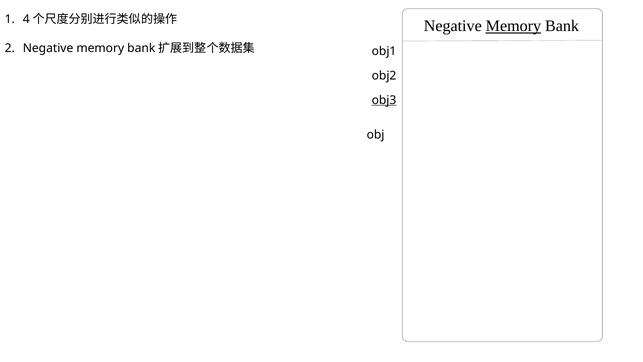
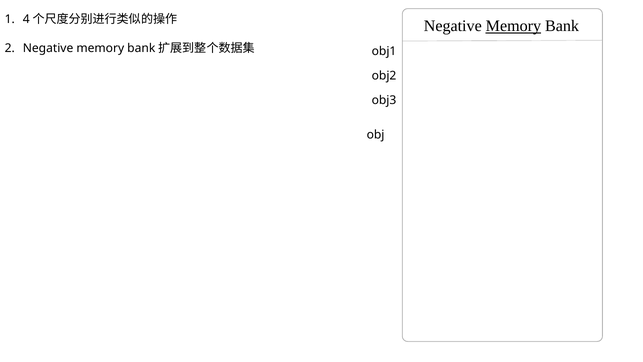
obj3 underline: present -> none (384, 100)
